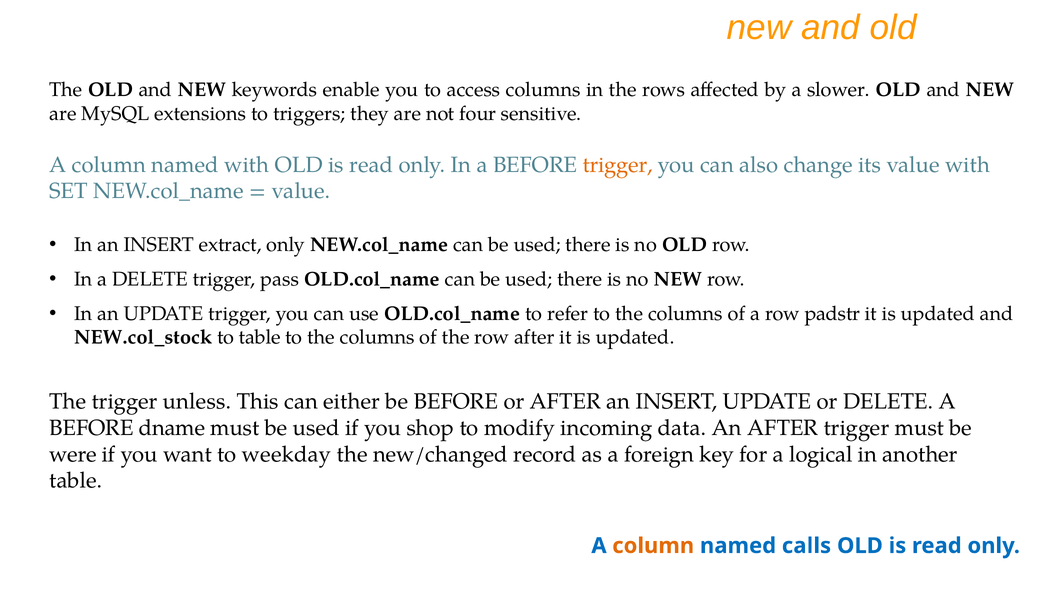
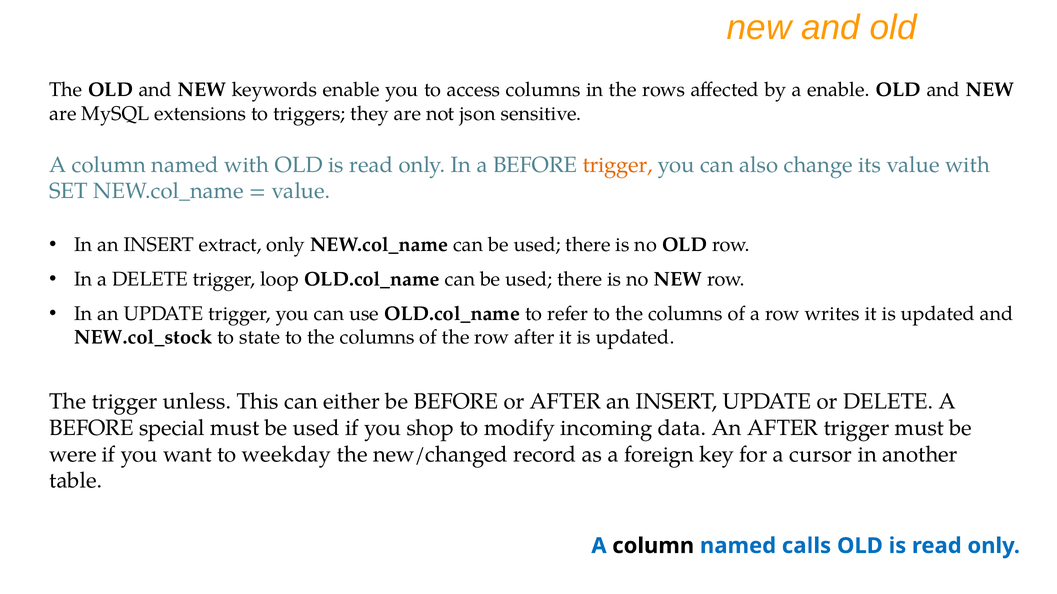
a slower: slower -> enable (838, 90)
four: four -> json (478, 114)
pass: pass -> loop (280, 280)
padstr: padstr -> writes (832, 314)
to table: table -> state (260, 338)
dname: dname -> special (172, 428)
logical: logical -> cursor (821, 455)
column colour: orange -> black (653, 546)
